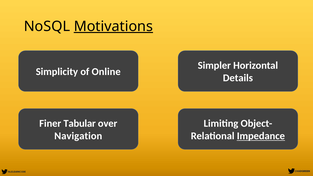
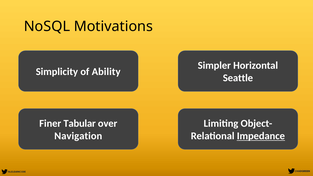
Motivations underline: present -> none (113, 26)
Online: Online -> Ability (106, 72)
Details: Details -> Seattle (238, 78)
